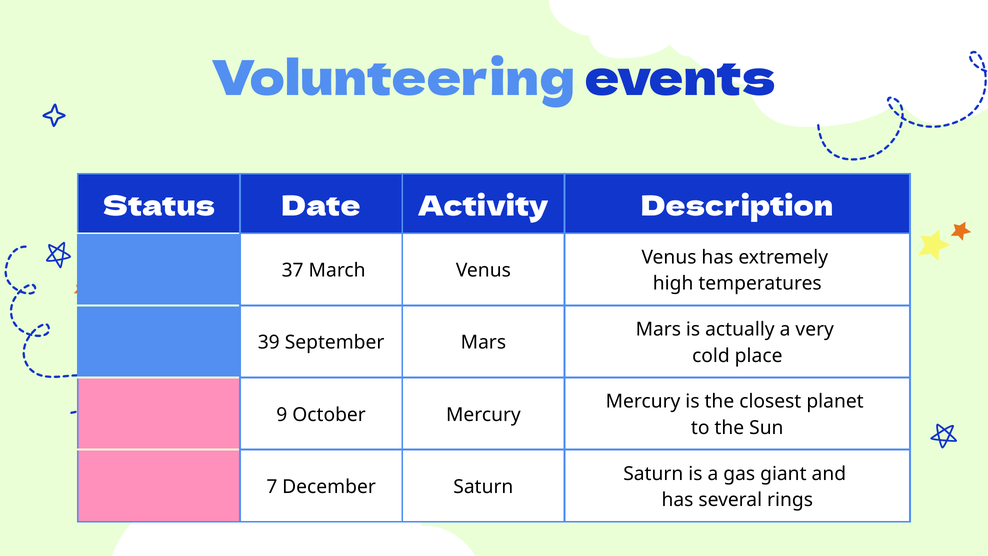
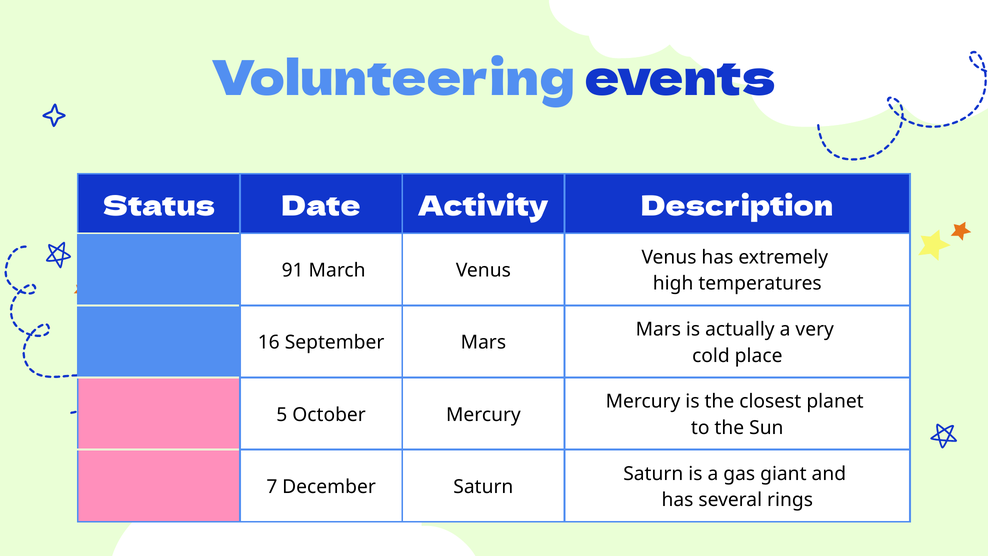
37: 37 -> 91 (293, 270)
39: 39 -> 16 (269, 342)
9: 9 -> 5 (282, 415)
